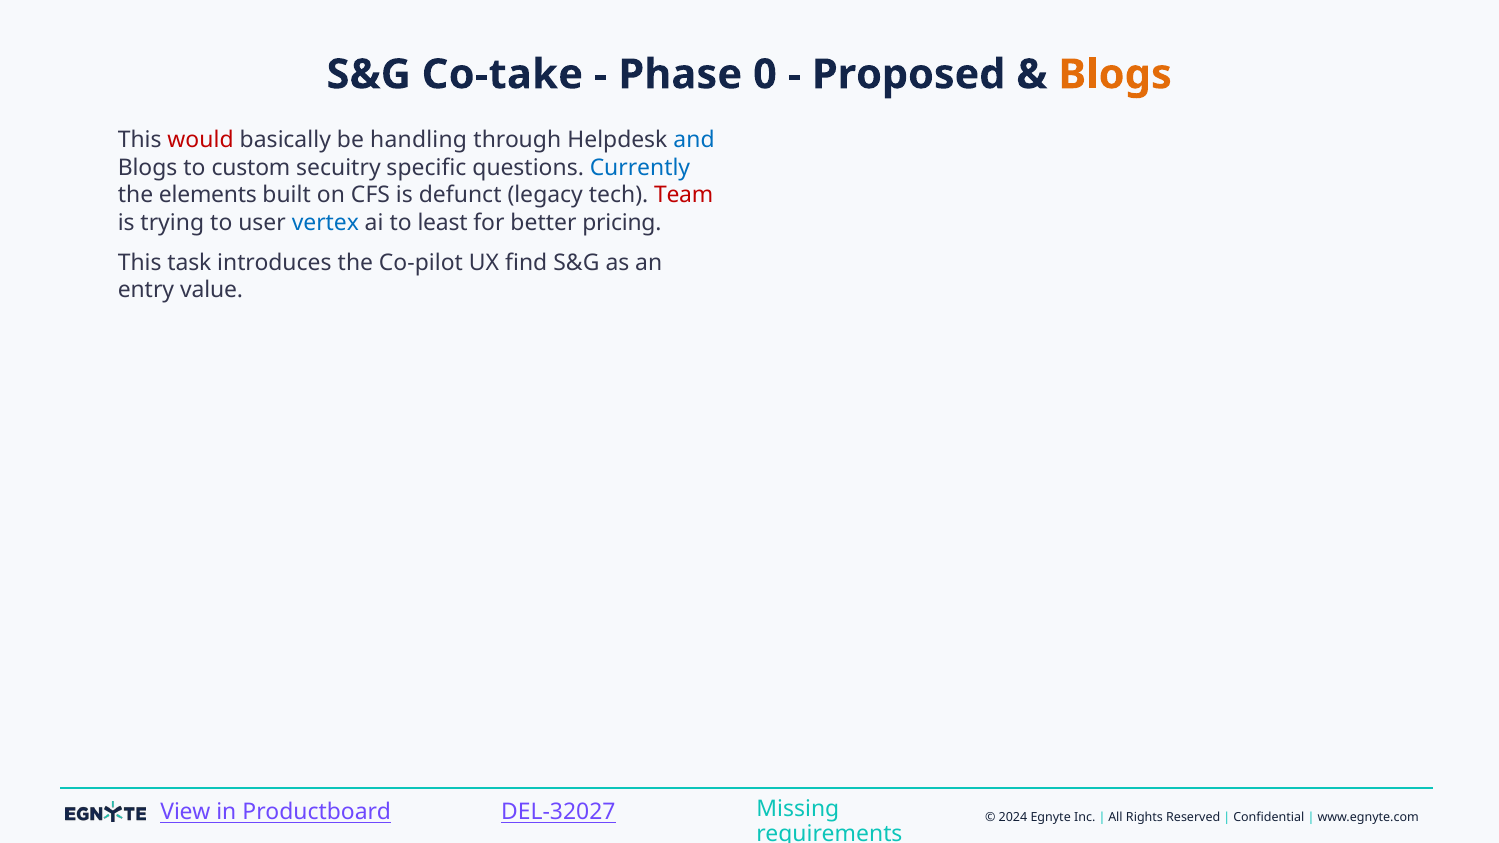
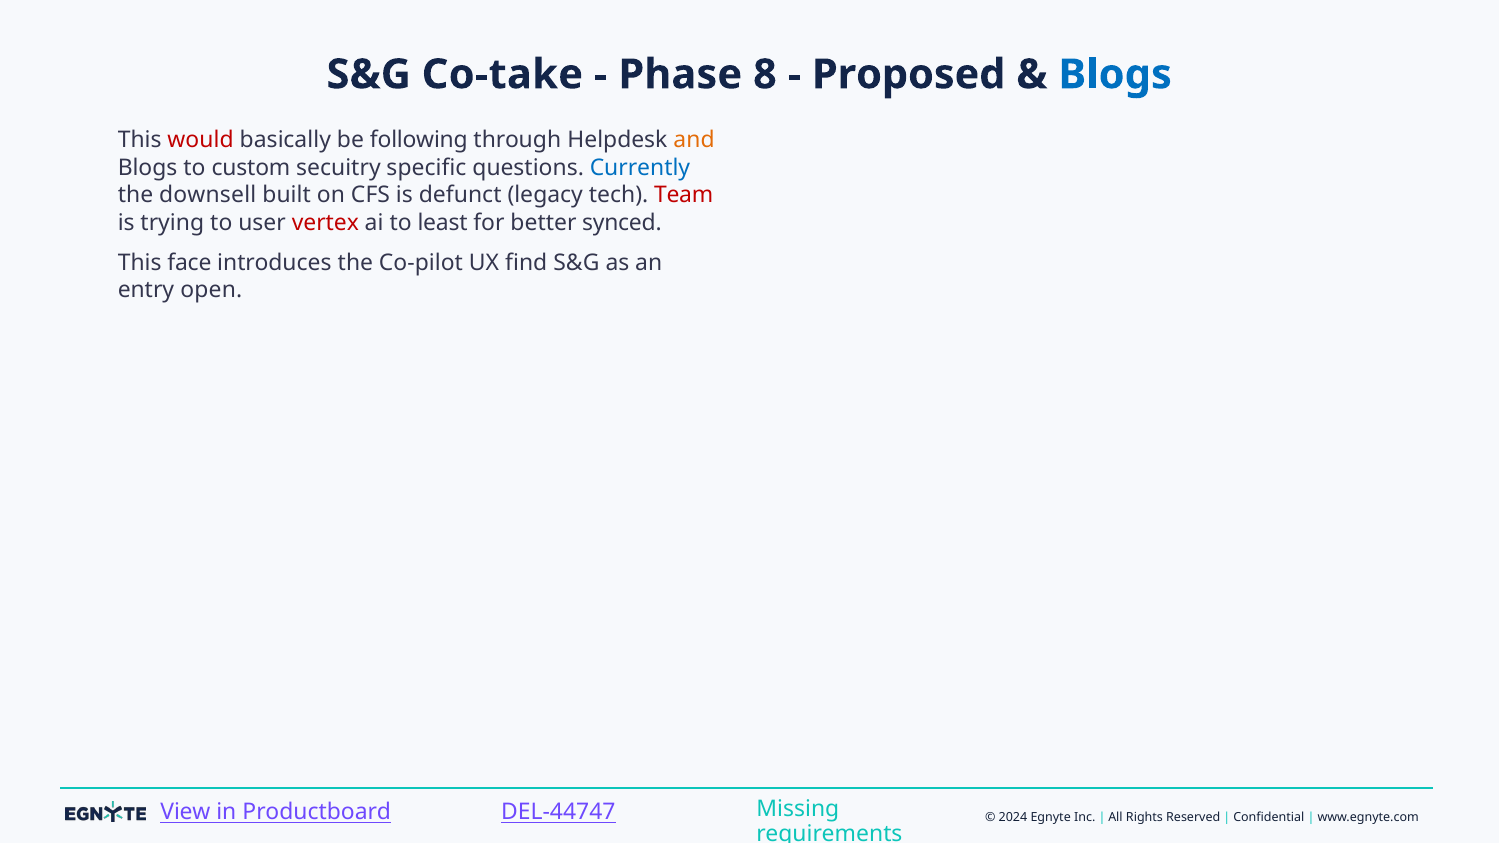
0: 0 -> 8 (765, 75)
Blogs colour: orange -> blue (1115, 75)
handling: handling -> following (419, 140)
and colour: blue -> orange (694, 140)
elements: elements -> downsell (208, 195)
vertex colour: blue -> red (325, 223)
pricing: pricing -> synced (622, 223)
task: task -> face (189, 263)
value: value -> open (211, 290)
DEL-32027: DEL-32027 -> DEL-44747 (558, 812)
